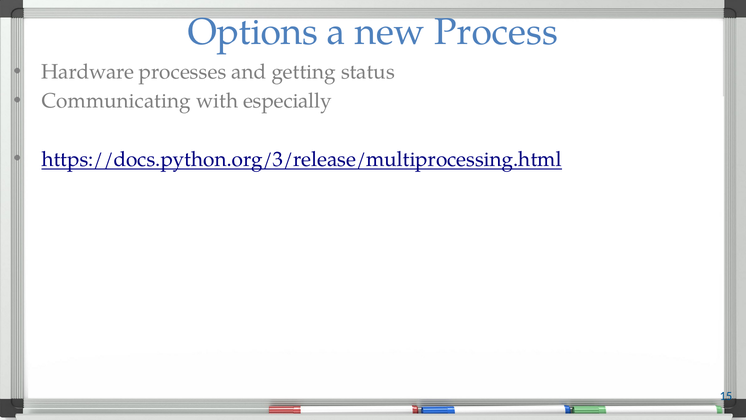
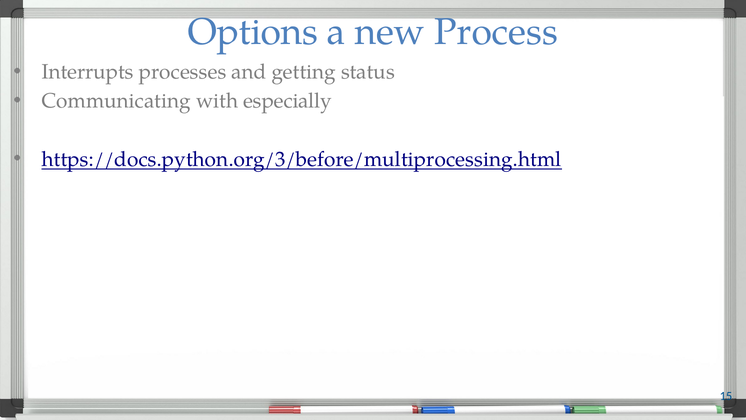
Hardware: Hardware -> Interrupts (88, 72)
https://docs.python.org/3/release/multiprocessing.html: https://docs.python.org/3/release/multiprocessing.html -> https://docs.python.org/3/before/multiprocessing.html (302, 159)
